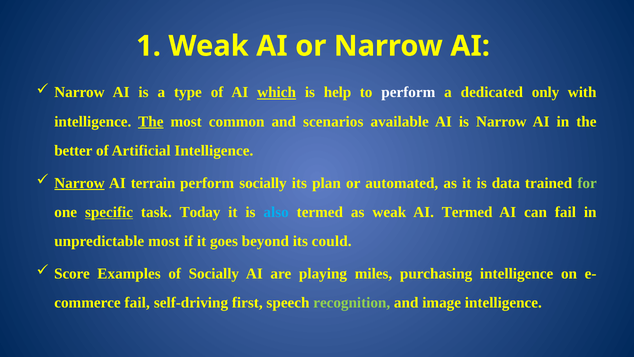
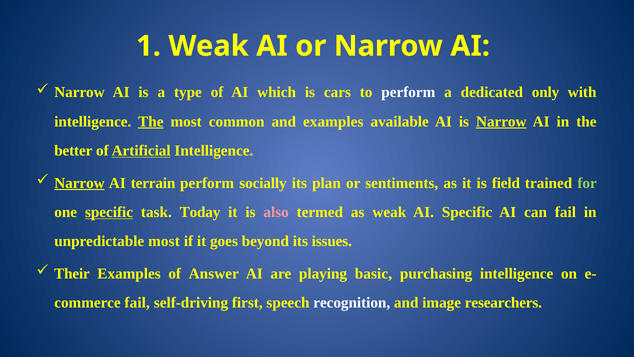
which underline: present -> none (277, 92)
help: help -> cars (337, 92)
and scenarios: scenarios -> examples (333, 121)
Narrow underline: none -> present (501, 121)
Artificial underline: none -> present (141, 151)
automated: automated -> sentiments (402, 183)
data: data -> field (506, 183)
also colour: light blue -> pink (276, 212)
AI Termed: Termed -> Specific (467, 212)
could: could -> issues (332, 241)
Score: Score -> Their (72, 273)
of Socially: Socially -> Answer (214, 273)
miles: miles -> basic (373, 273)
recognition colour: light green -> white (352, 303)
image intelligence: intelligence -> researchers (503, 303)
